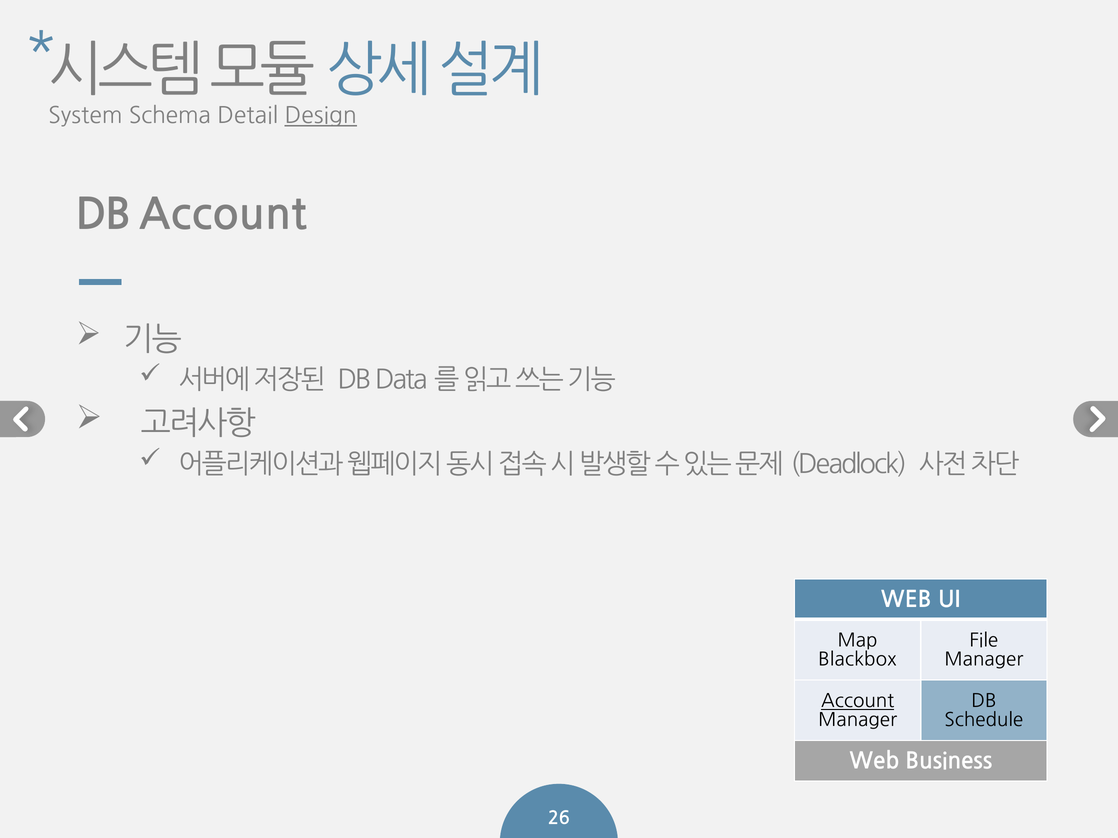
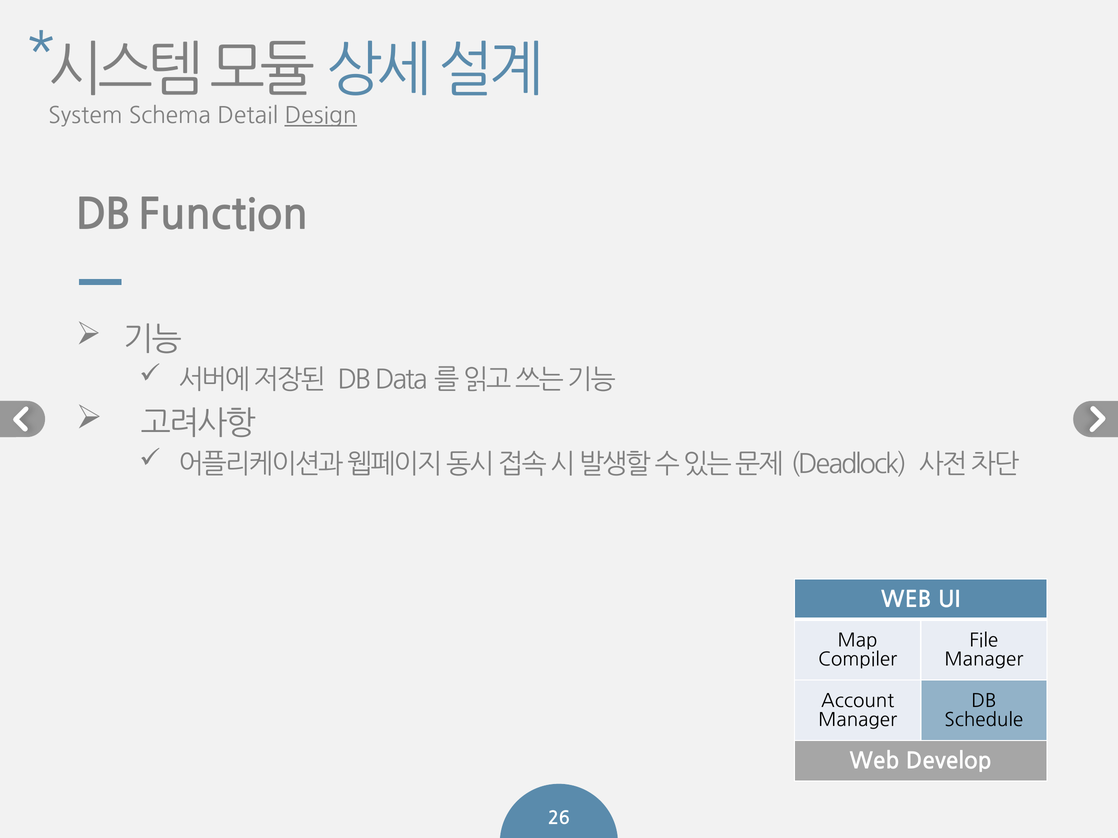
DB Account: Account -> Function (223, 215)
Blackbox: Blackbox -> Compiler (858, 660)
Account underline: present -> none (858, 702)
Business: Business -> Develop (949, 762)
